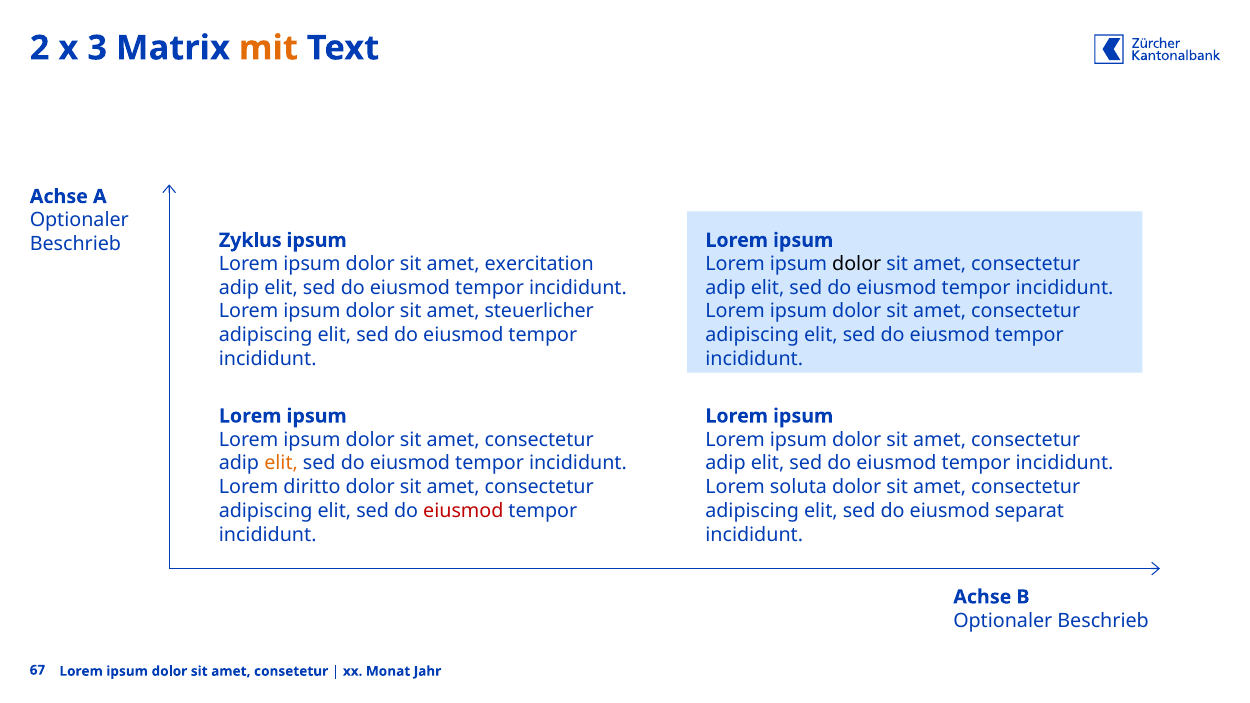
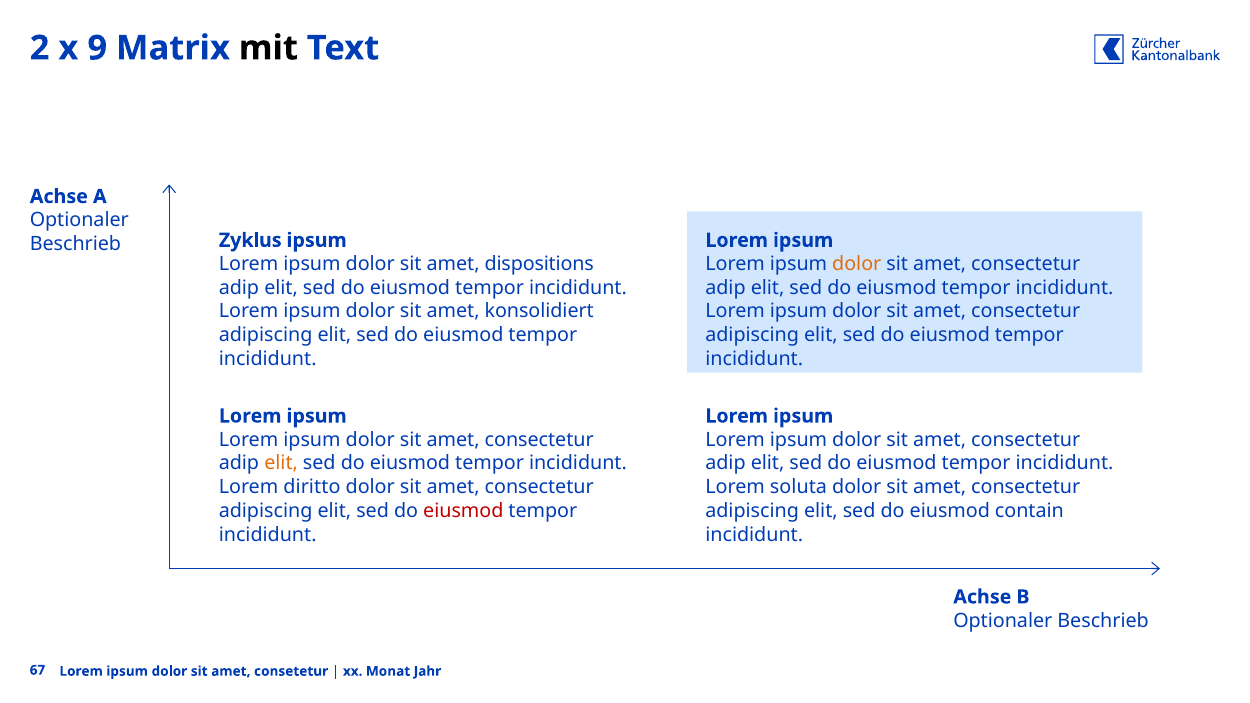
3: 3 -> 9 (97, 48)
mit colour: orange -> black (268, 48)
exercitation: exercitation -> dispositions (539, 264)
dolor colour: black -> orange (857, 264)
steuerlicher: steuerlicher -> konsolidiert (539, 311)
separat: separat -> contain (1029, 511)
